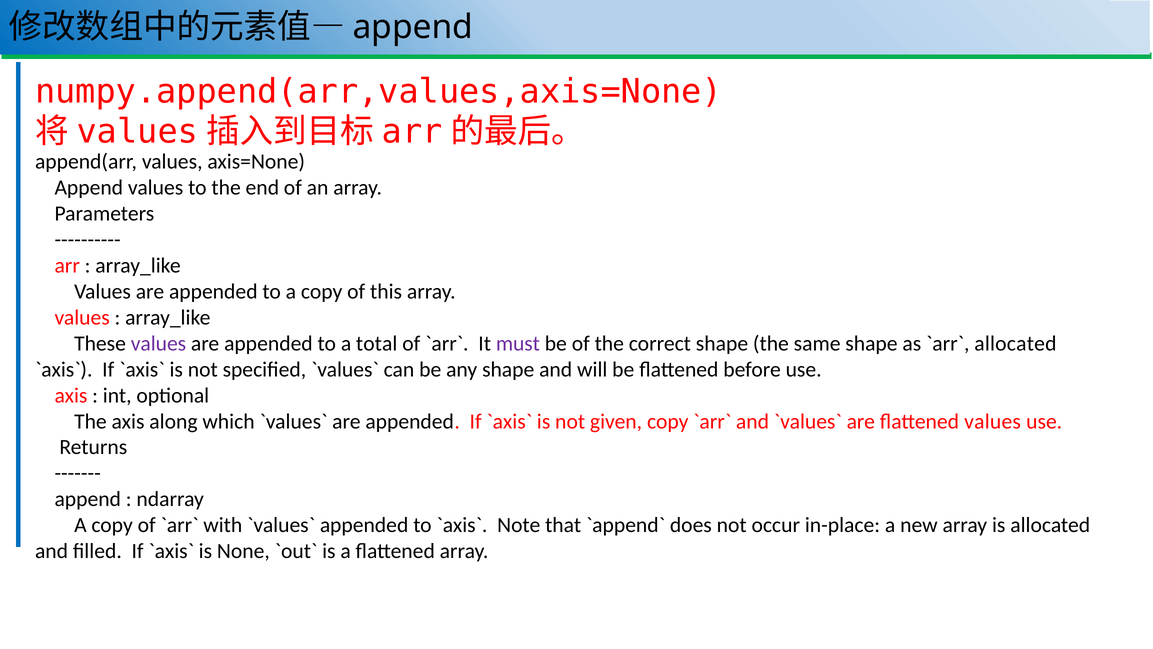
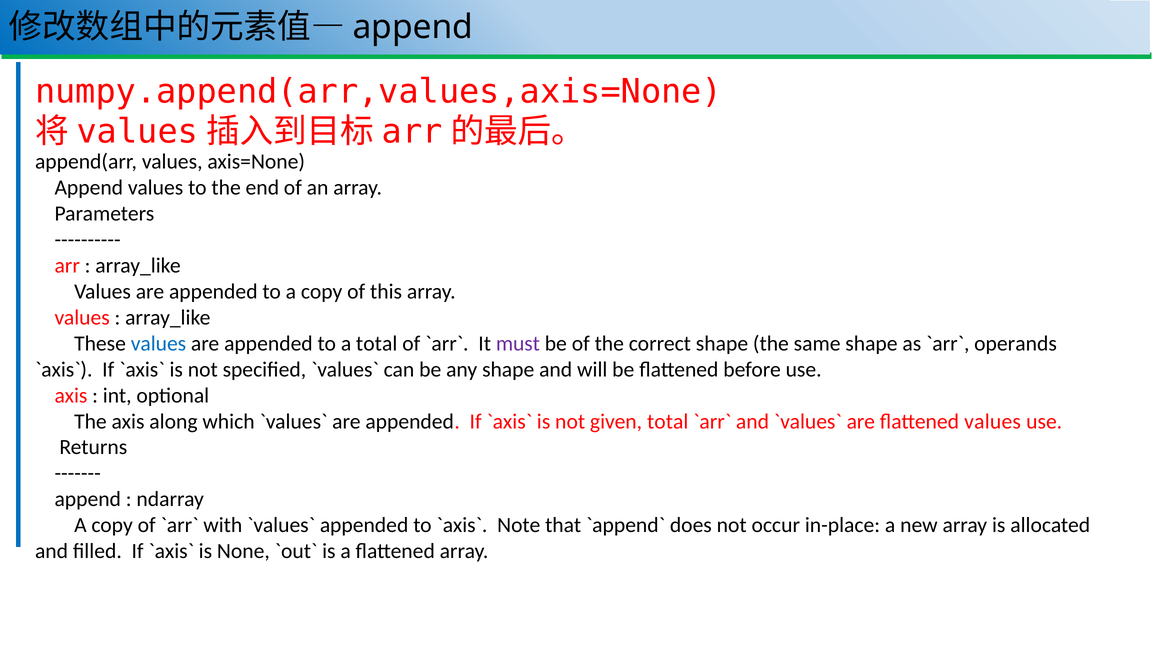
values colour: purple -> blue (158, 343)
allocated: allocated -> operands (1016, 343)
given copy: copy -> total (668, 421)
